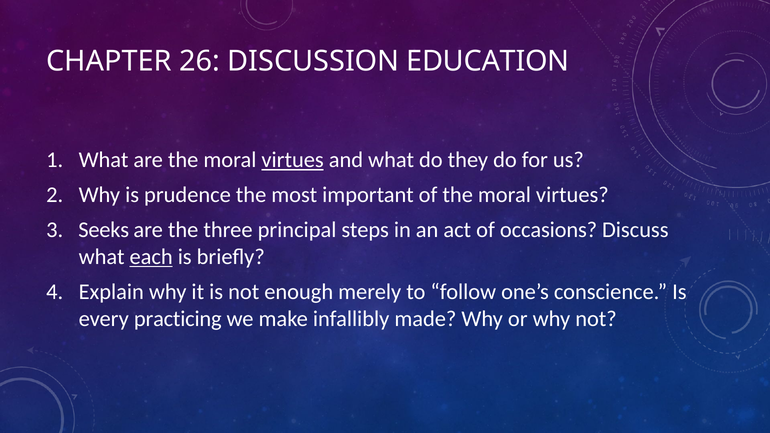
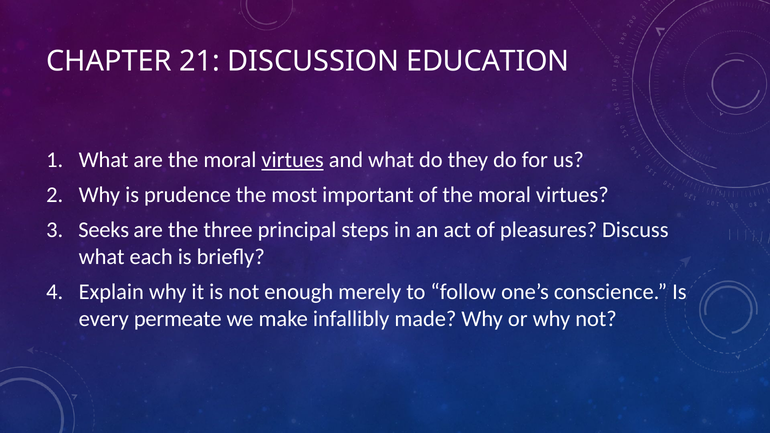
26: 26 -> 21 (200, 61)
occasions: occasions -> pleasures (549, 230)
each underline: present -> none (151, 257)
practicing: practicing -> permeate (178, 319)
